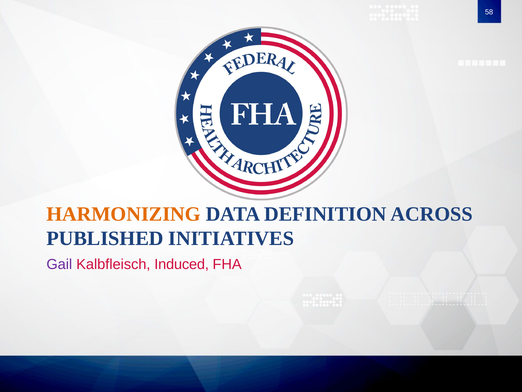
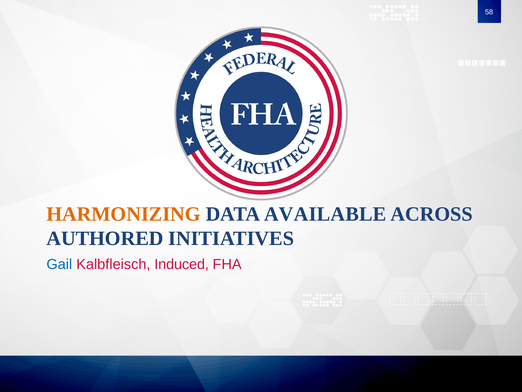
DEFINITION: DEFINITION -> AVAILABLE (325, 214)
PUBLISHED: PUBLISHED -> AUTHORED (105, 238)
Gail colour: purple -> blue (59, 264)
